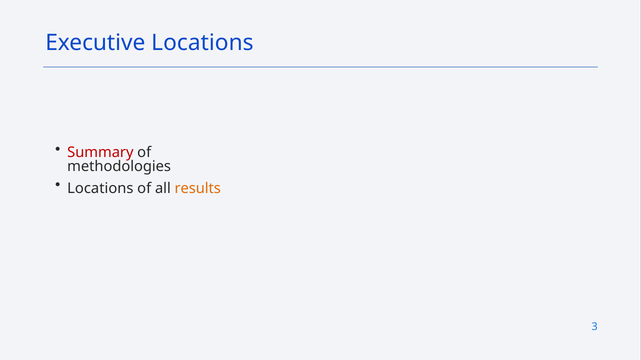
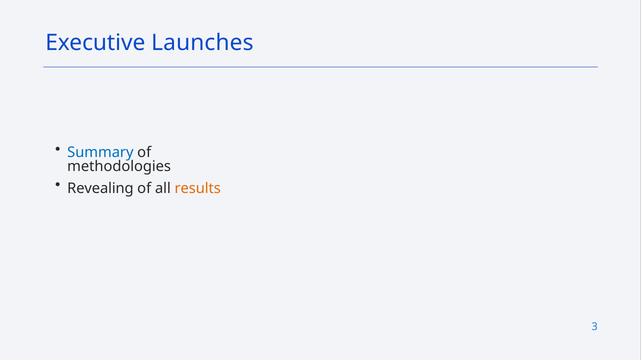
Executive Locations: Locations -> Launches (202, 43)
Summary colour: red -> blue (100, 153)
Locations: Locations -> Revealing (100, 188)
